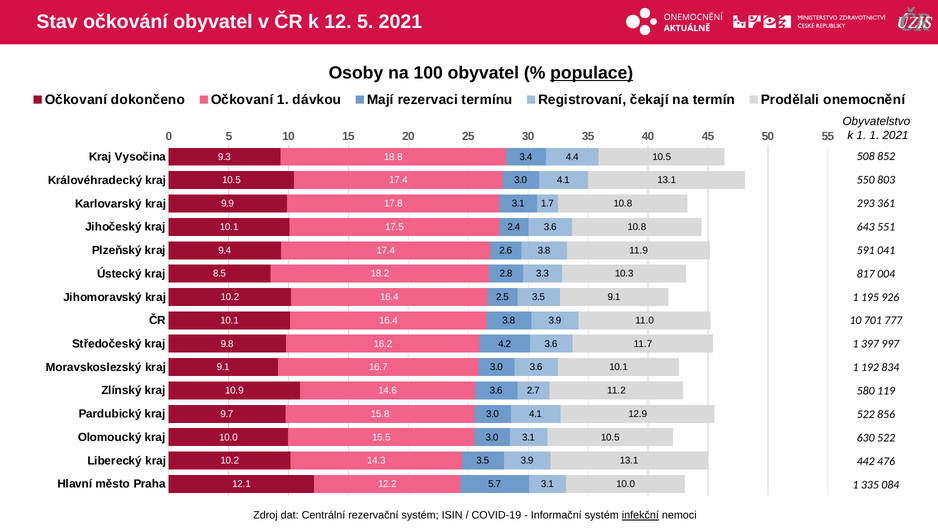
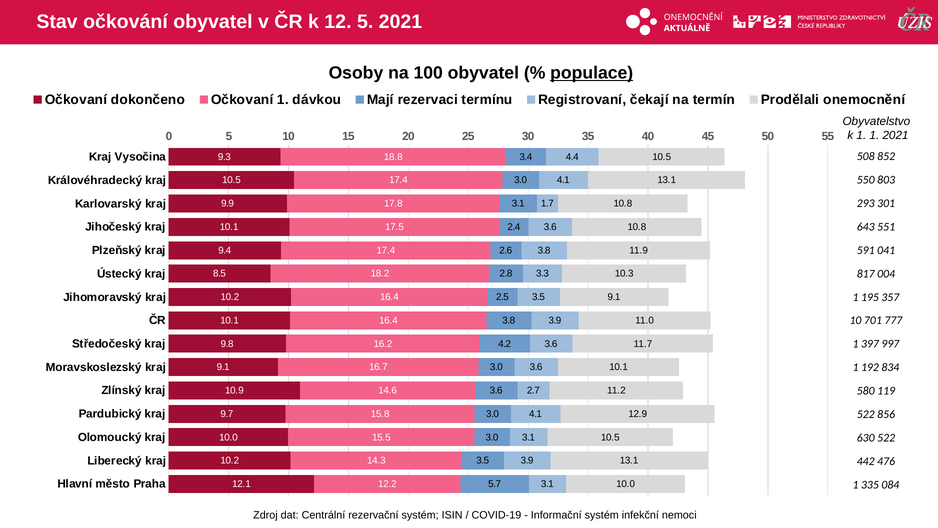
361: 361 -> 301 (886, 203)
926: 926 -> 357 (890, 297)
infekční underline: present -> none (640, 515)
